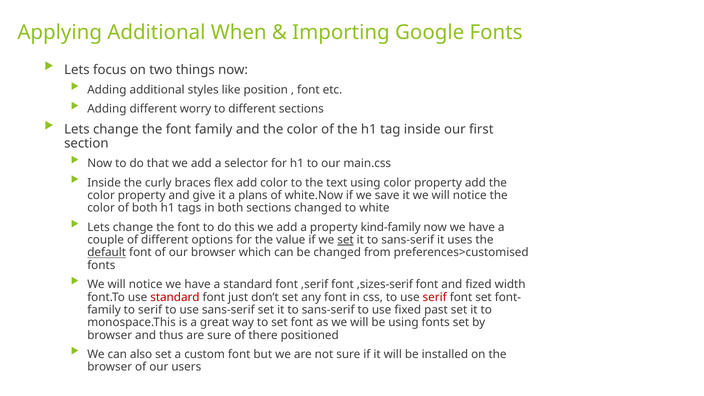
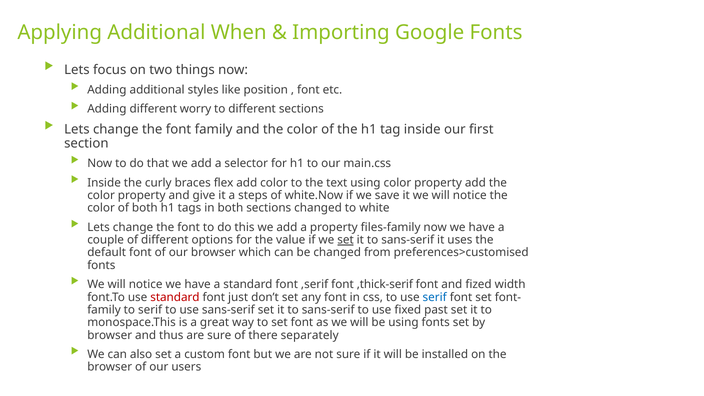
plans: plans -> steps (253, 195)
kind-family: kind-family -> files-family (391, 227)
default underline: present -> none (107, 253)
,sizes-serif: ,sizes-serif -> ,thick-serif (385, 285)
serif colour: red -> blue (435, 297)
positioned: positioned -> separately (310, 335)
